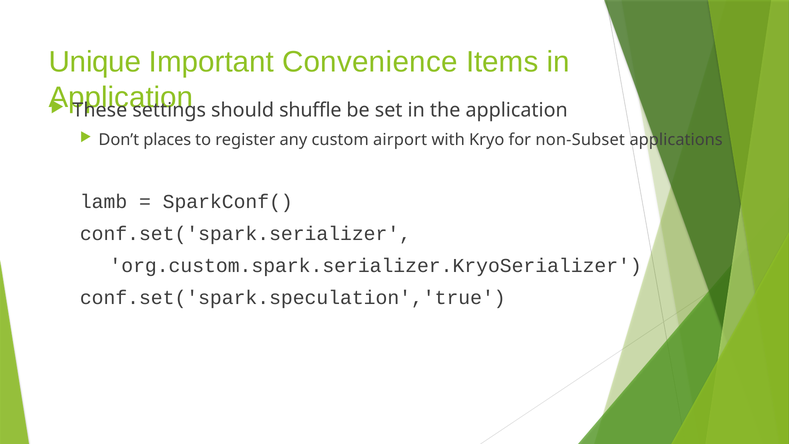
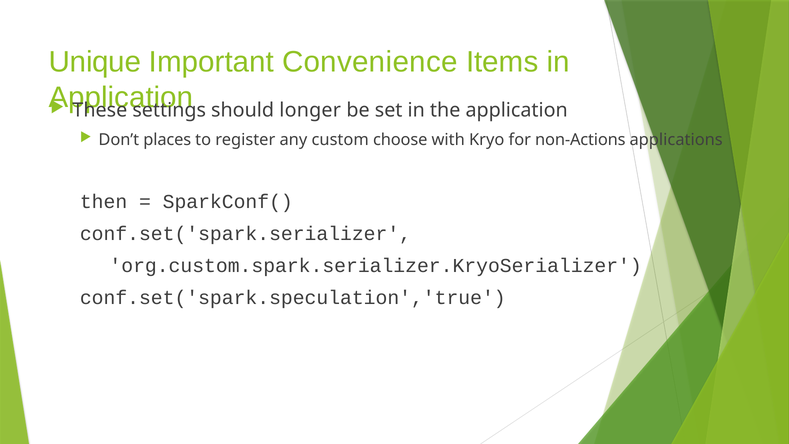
shuffle: shuffle -> longer (310, 110)
airport: airport -> choose (400, 140)
non-Subset: non-Subset -> non-Actions (580, 140)
lamb: lamb -> then (104, 202)
